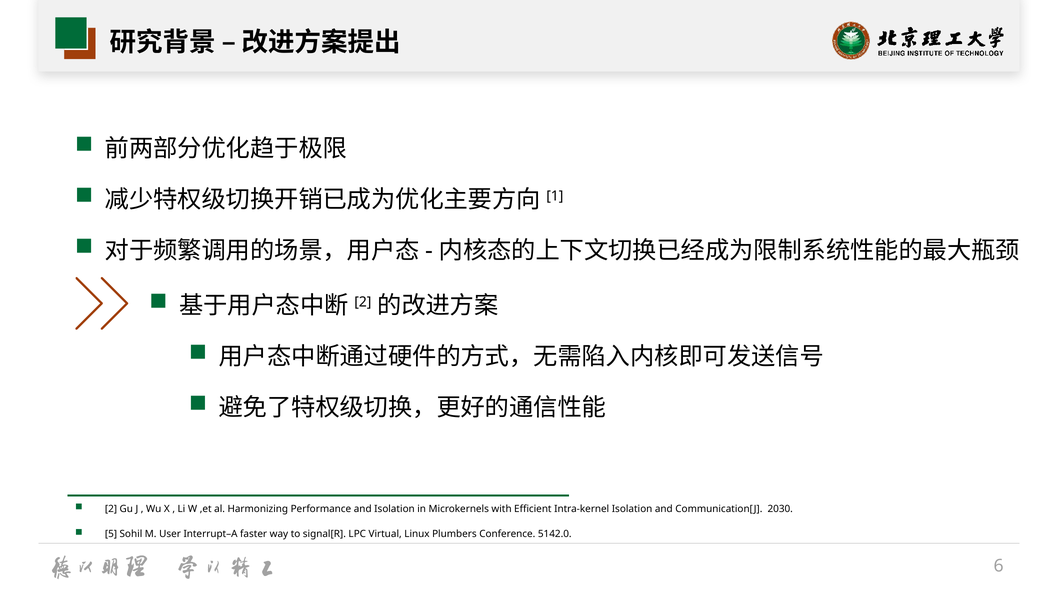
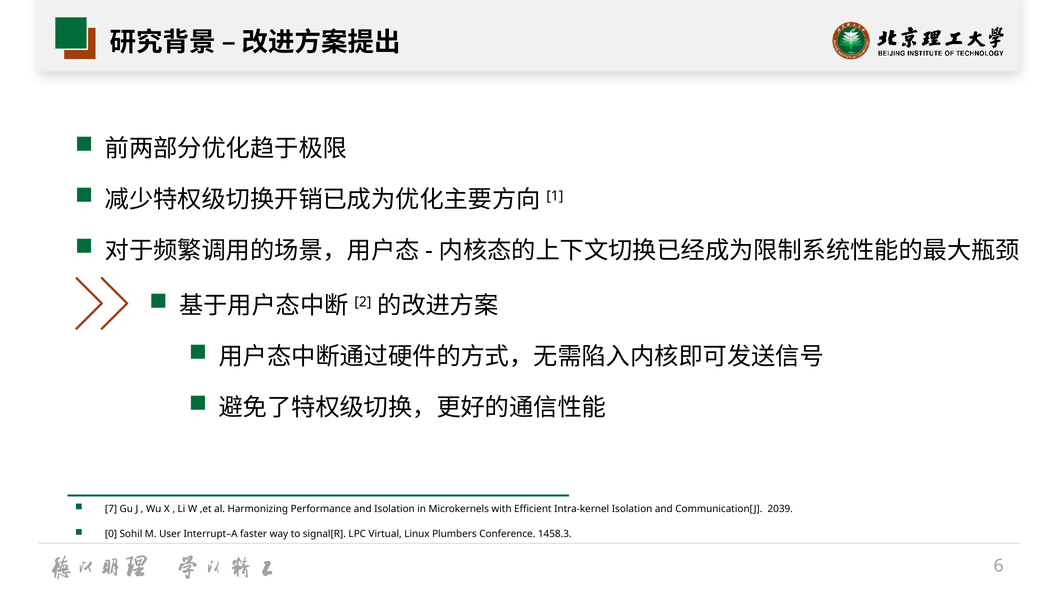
2: 2 -> 7 (111, 509)
2030: 2030 -> 2039 (780, 509)
5: 5 -> 0 (111, 534)
5142.0: 5142.0 -> 1458.3 (555, 534)
